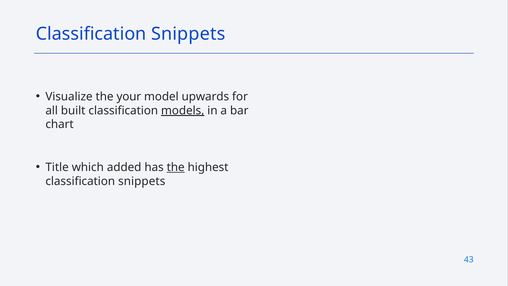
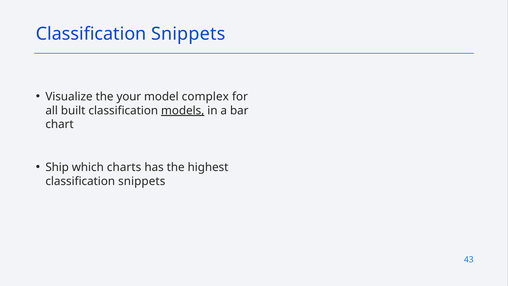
upwards: upwards -> complex (205, 96)
Title: Title -> Ship (57, 167)
added: added -> charts (124, 167)
the underline: present -> none (176, 167)
